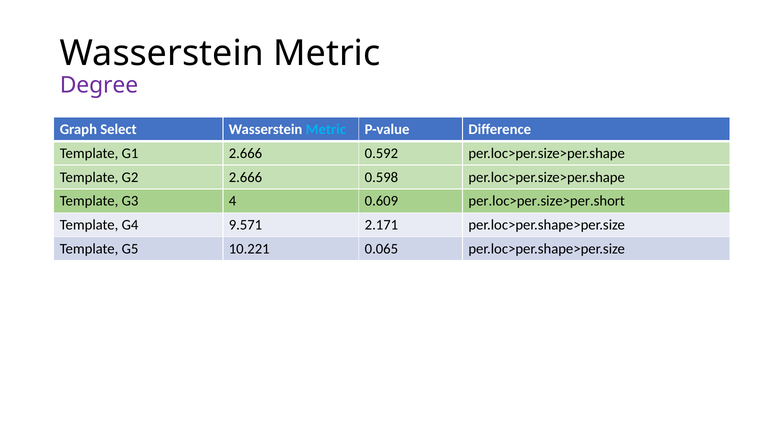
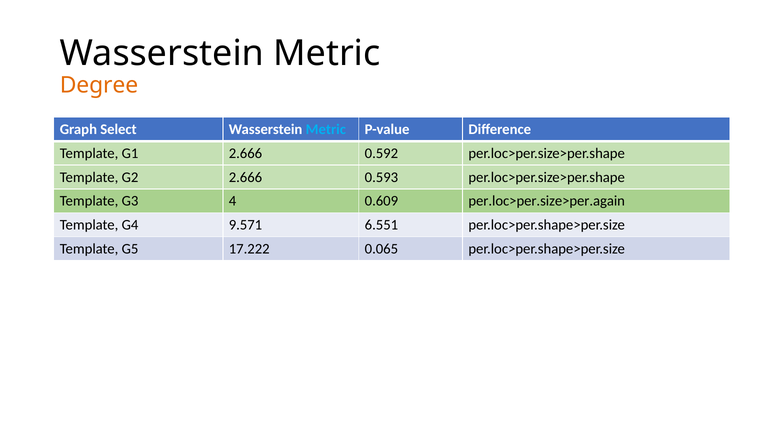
Degree colour: purple -> orange (99, 85)
0.598: 0.598 -> 0.593 (381, 177)
per.loc>per.size>per.short: per.loc>per.size>per.short -> per.loc>per.size>per.again (547, 201)
2.171: 2.171 -> 6.551 (381, 225)
10.221: 10.221 -> 17.222 (249, 249)
